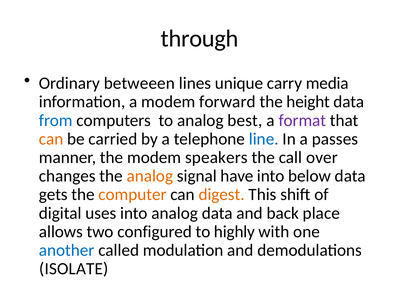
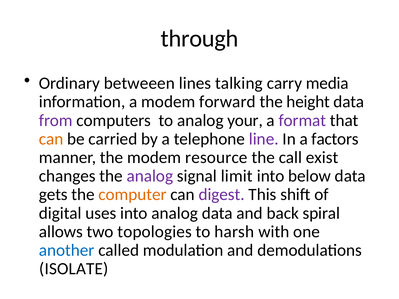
unique: unique -> talking (239, 83)
from colour: blue -> purple (56, 120)
best: best -> your (245, 120)
line colour: blue -> purple (264, 139)
passes: passes -> factors (335, 139)
speakers: speakers -> resource (216, 158)
over: over -> exist (322, 158)
analog colour: orange -> purple (150, 176)
have: have -> limit (237, 176)
digest colour: orange -> purple (222, 195)
place: place -> spiral (321, 213)
configured: configured -> topologies (155, 232)
highly: highly -> harsh (234, 232)
